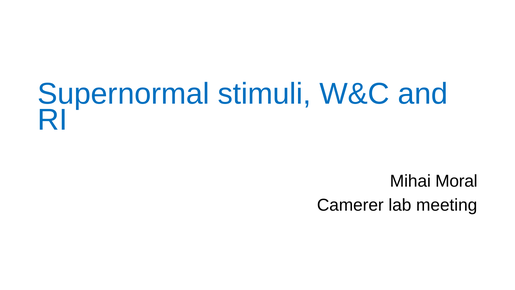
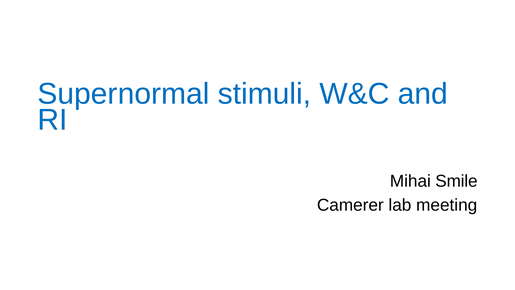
Moral: Moral -> Smile (456, 181)
